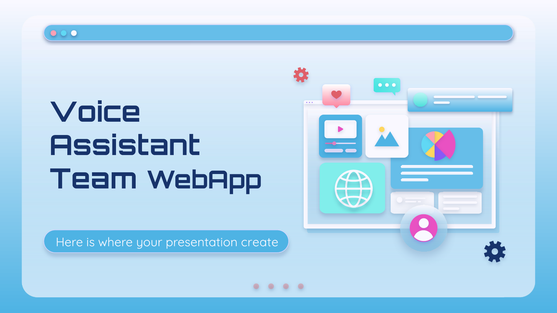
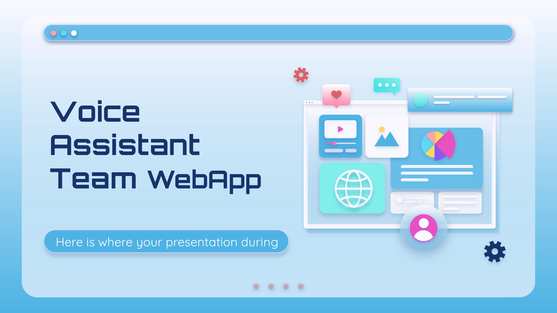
create: create -> during (260, 242)
